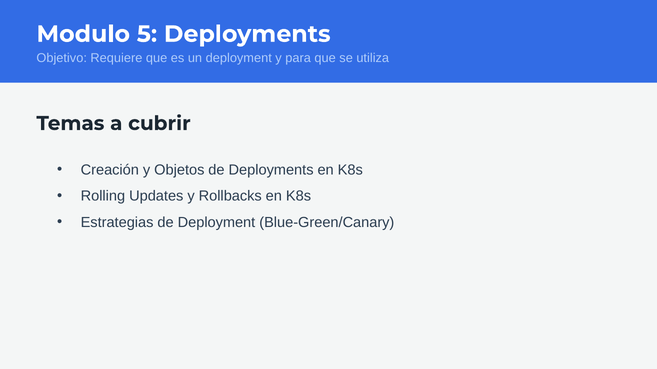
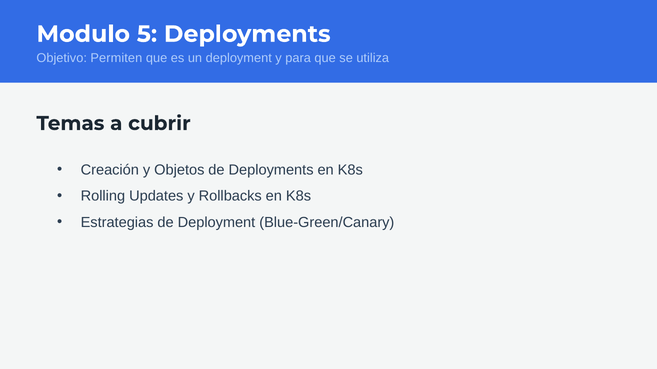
Requiere: Requiere -> Permiten (116, 58)
